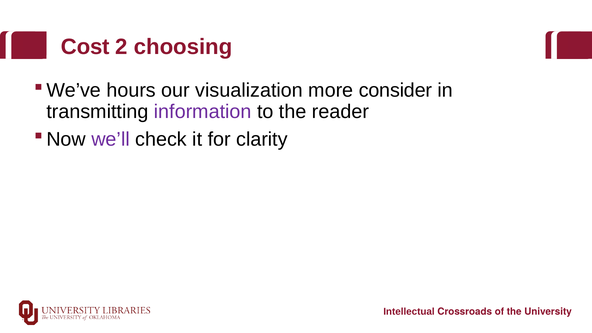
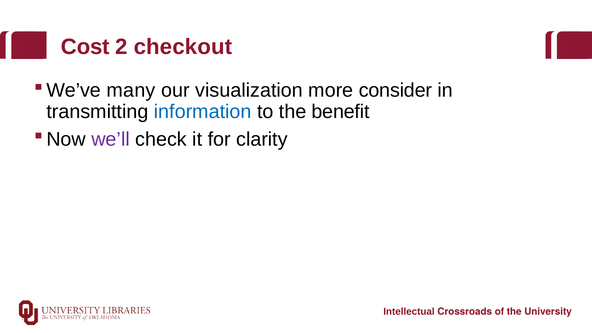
choosing: choosing -> checkout (183, 47)
hours: hours -> many (131, 90)
information colour: purple -> blue (203, 112)
reader: reader -> benefit (341, 112)
